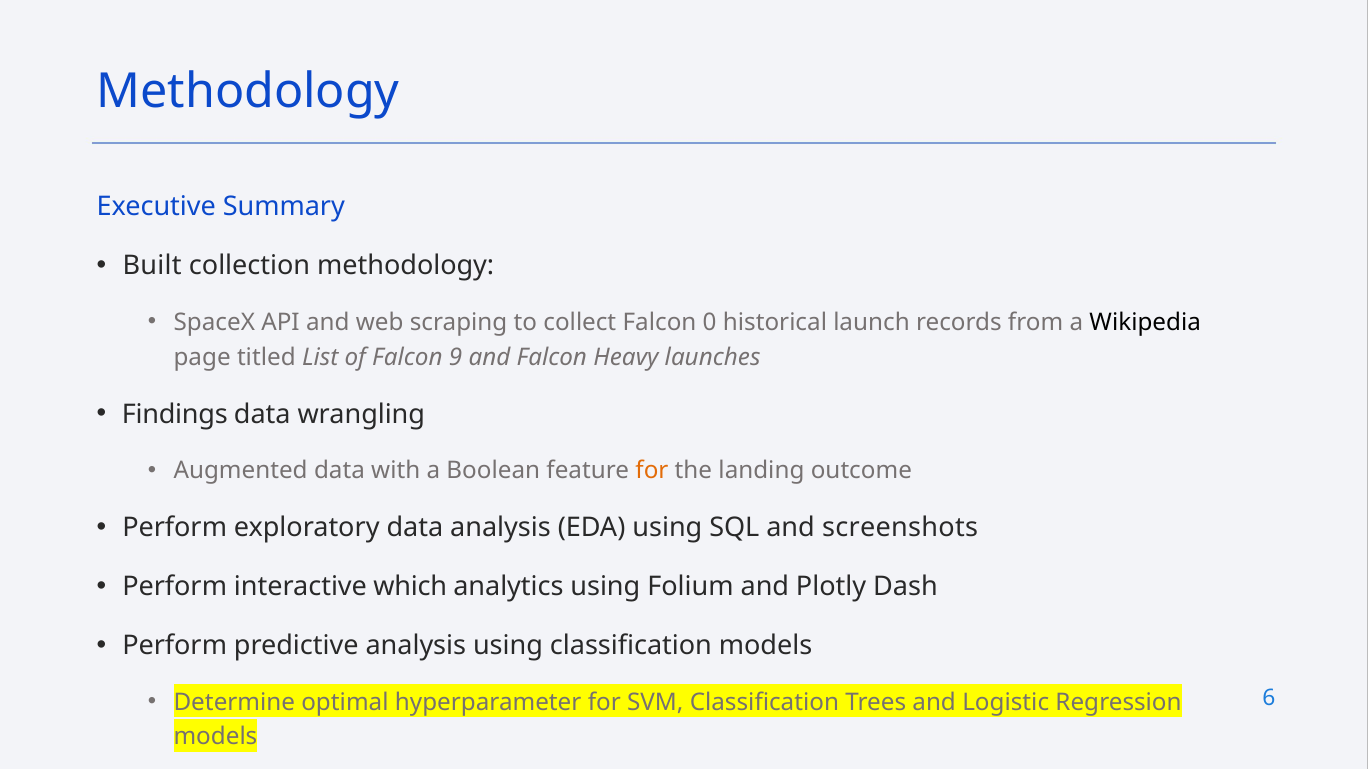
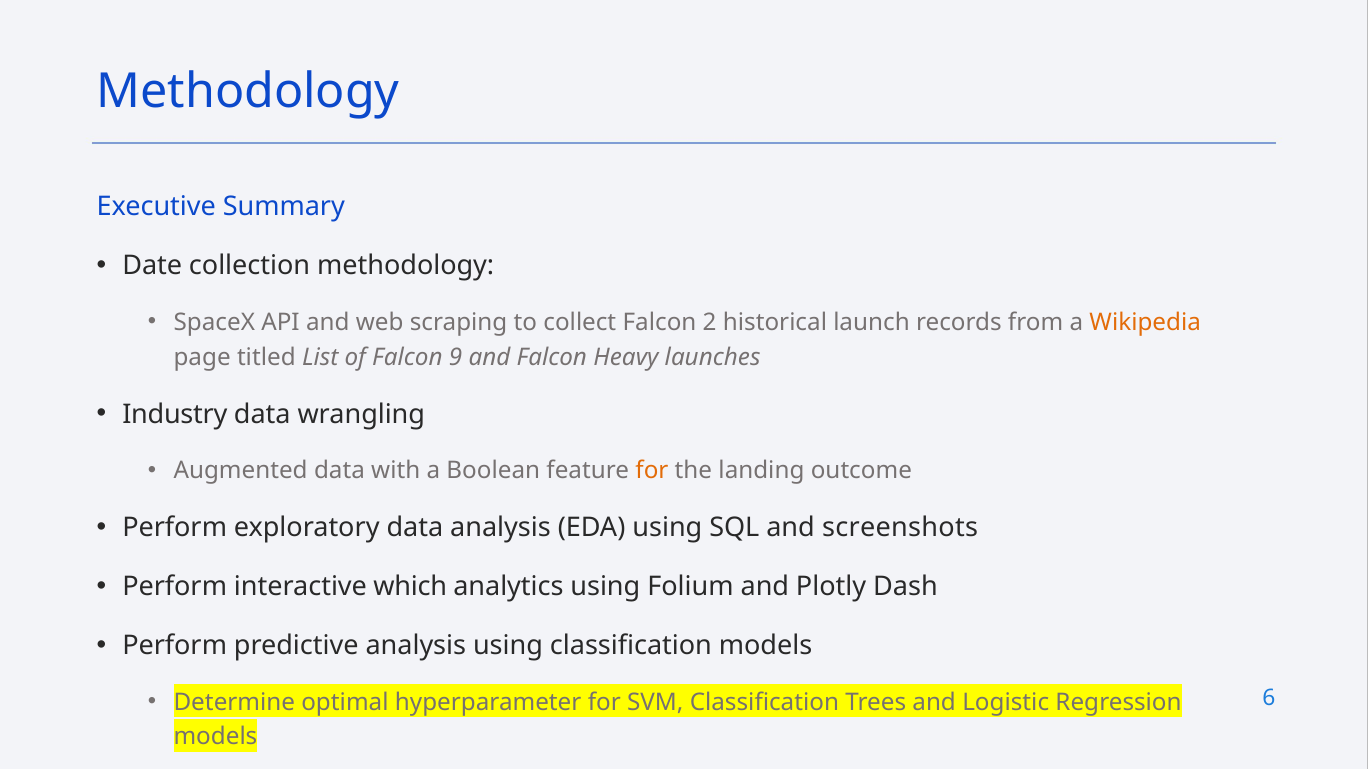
Built: Built -> Date (152, 266)
0: 0 -> 2 (710, 322)
Wikipedia colour: black -> orange (1145, 322)
Findings: Findings -> Industry (175, 415)
